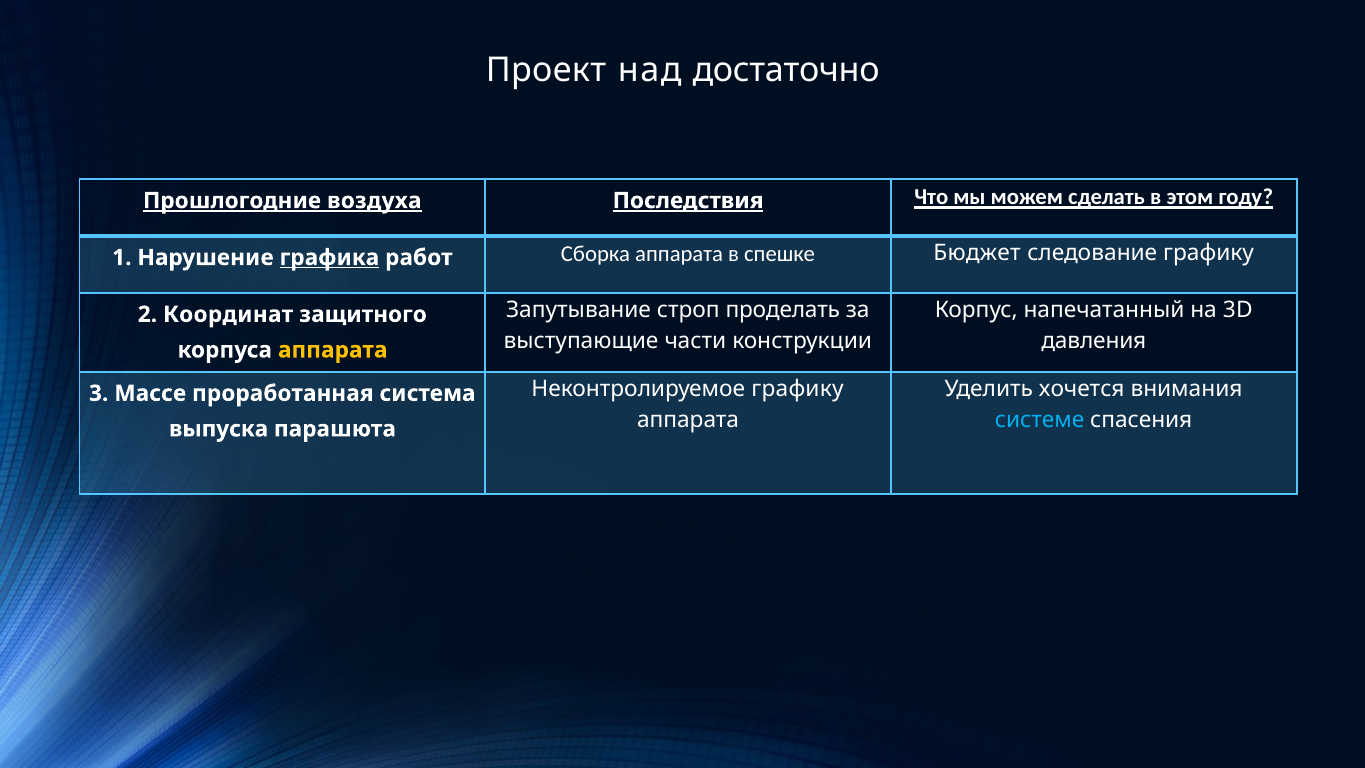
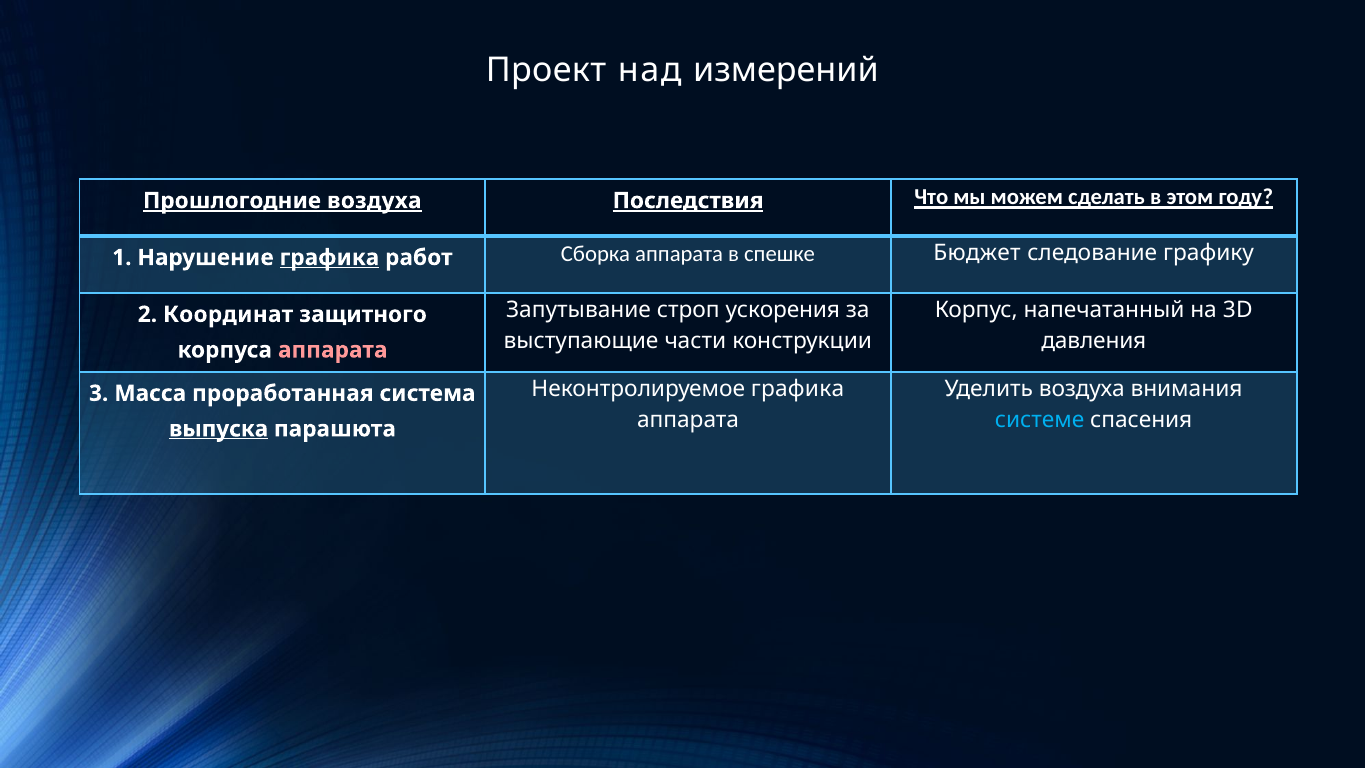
достаточно: достаточно -> измерений (786, 70)
проделать: проделать -> ускорения (783, 310)
аппарата colour: yellow -> pink (333, 350)
Неконтролируемое графику: графику -> графика (798, 389)
Уделить хочется: хочется -> воздуха (1082, 389)
Массе: Массе -> Масса (150, 393)
выпуска underline: none -> present (219, 429)
